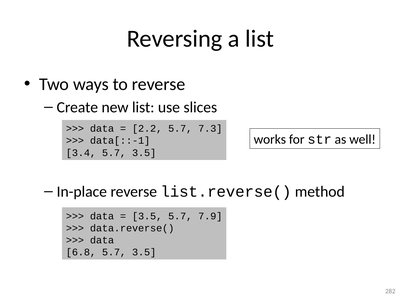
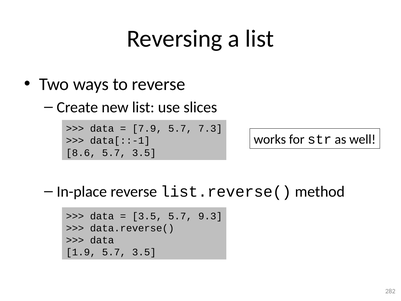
2.2: 2.2 -> 7.9 (147, 129)
3.4: 3.4 -> 8.6 (81, 153)
7.9: 7.9 -> 9.3 (210, 216)
6.8: 6.8 -> 1.9 (81, 252)
